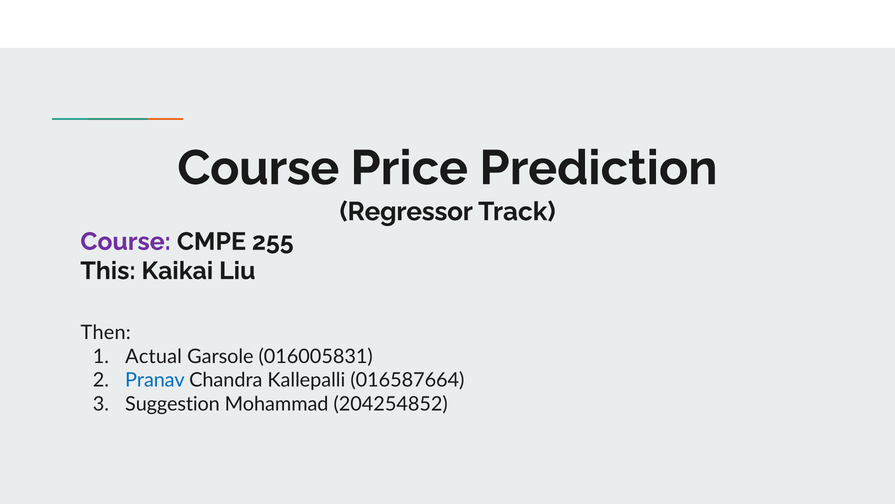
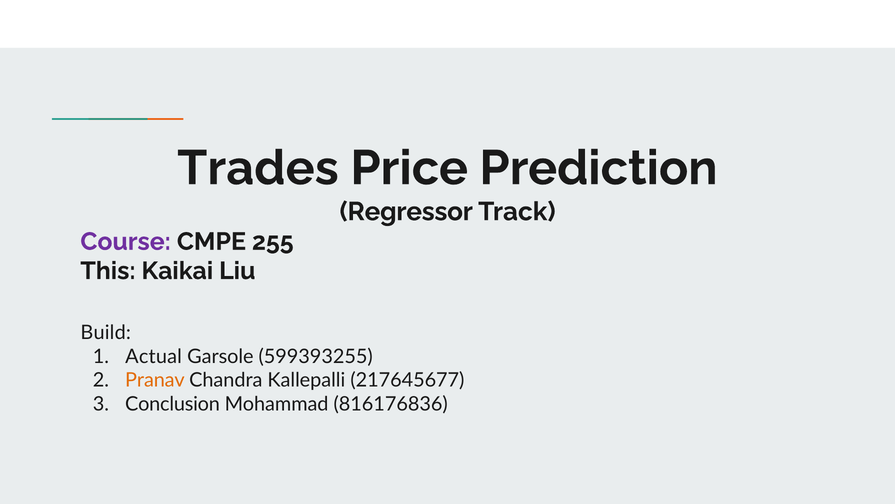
Course: Course -> Trades (258, 168)
Then: Then -> Build (106, 333)
016005831: 016005831 -> 599393255 (316, 356)
Pranav colour: blue -> orange (155, 380)
016587664: 016587664 -> 217645677 (407, 380)
Suggestion: Suggestion -> Conclusion (172, 404)
204254852: 204254852 -> 816176836 (391, 404)
